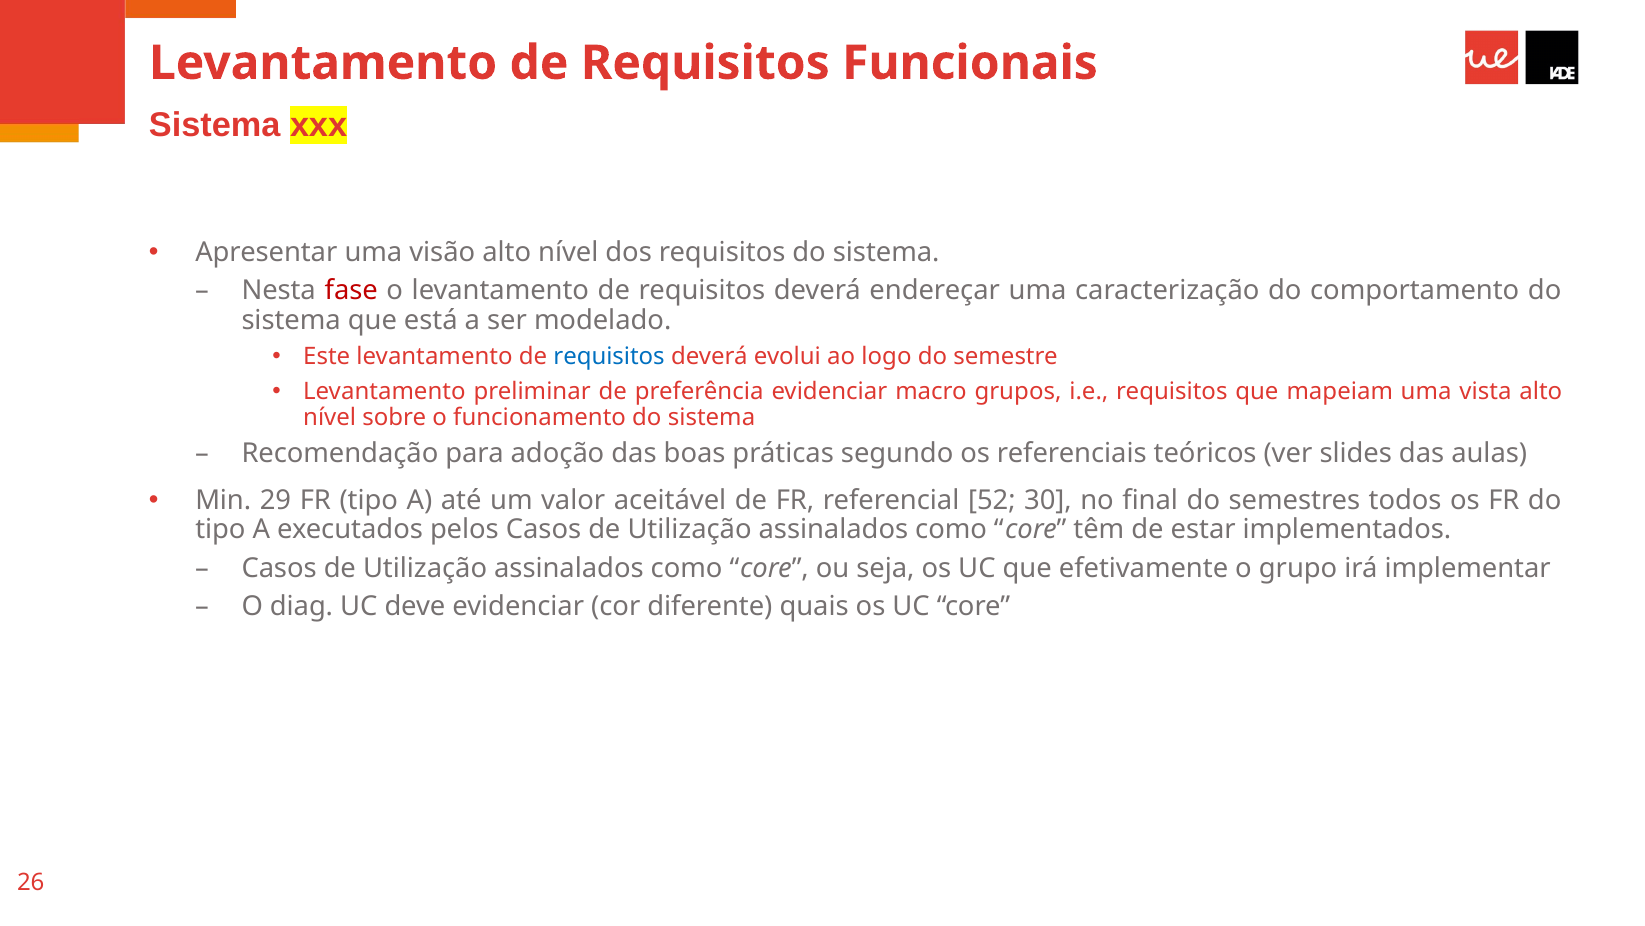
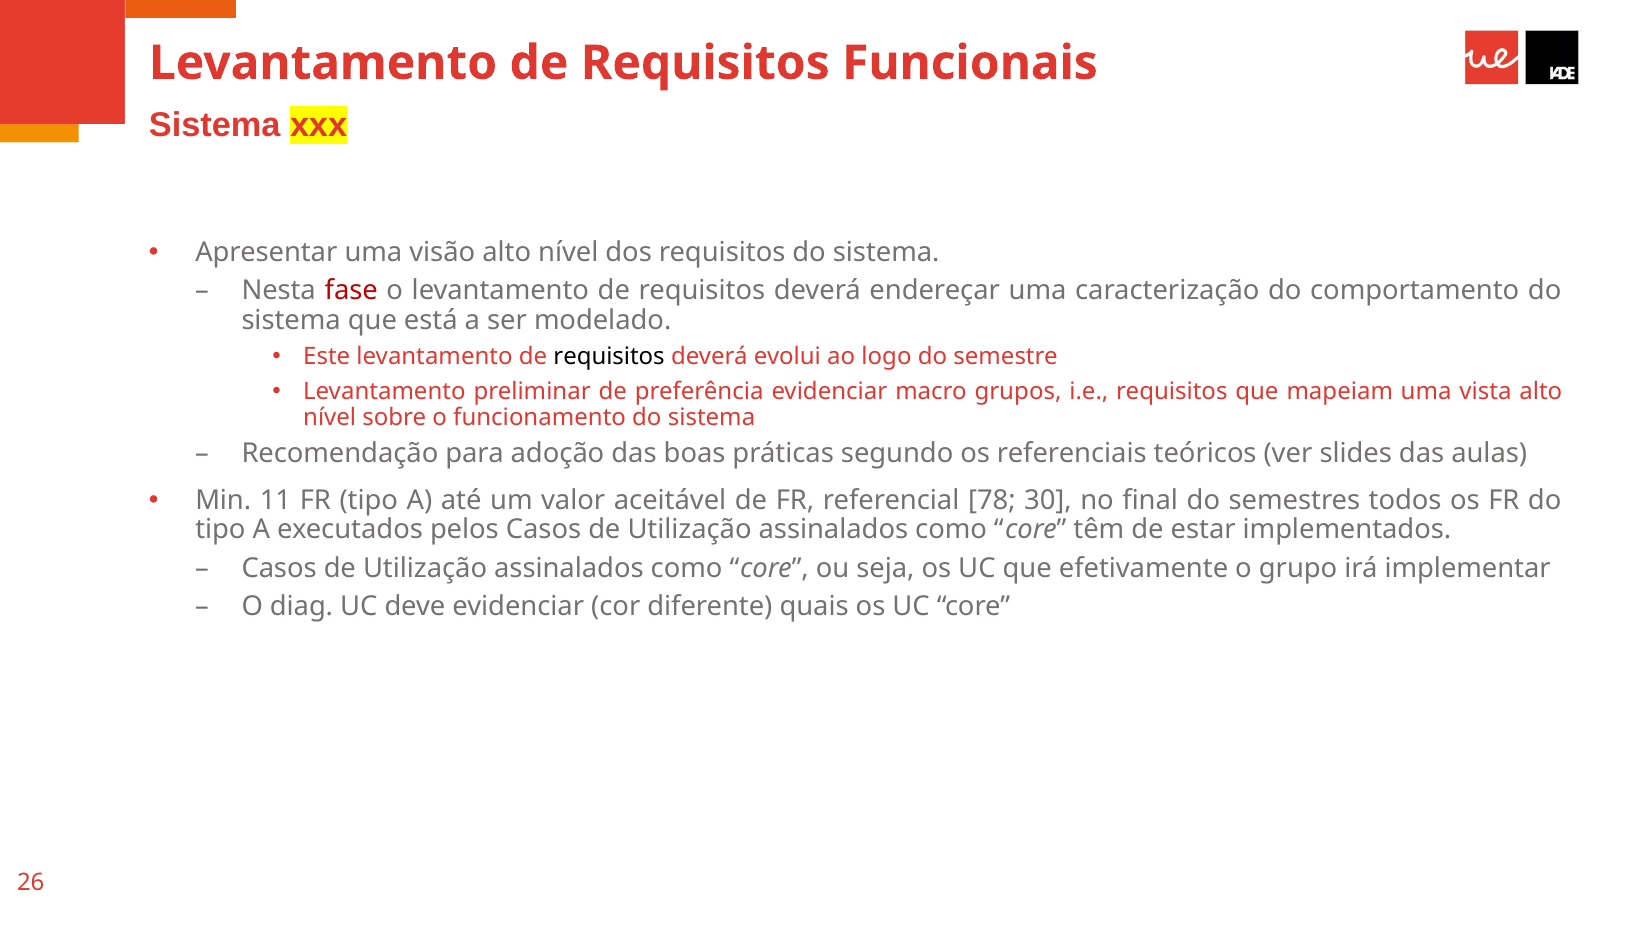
requisitos colour: blue -> black (609, 356)
29: 29 -> 11 (276, 500)
52: 52 -> 78 (992, 500)
